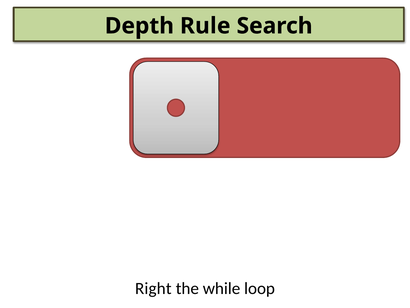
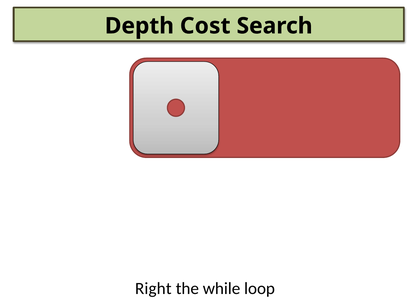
Rule: Rule -> Cost (205, 26)
